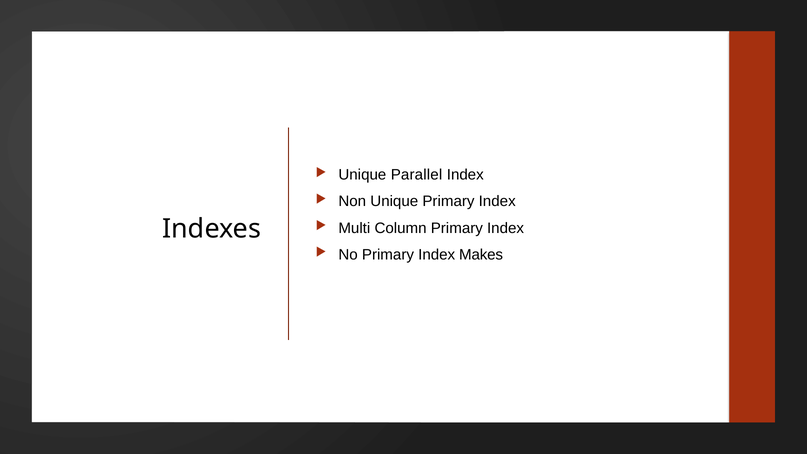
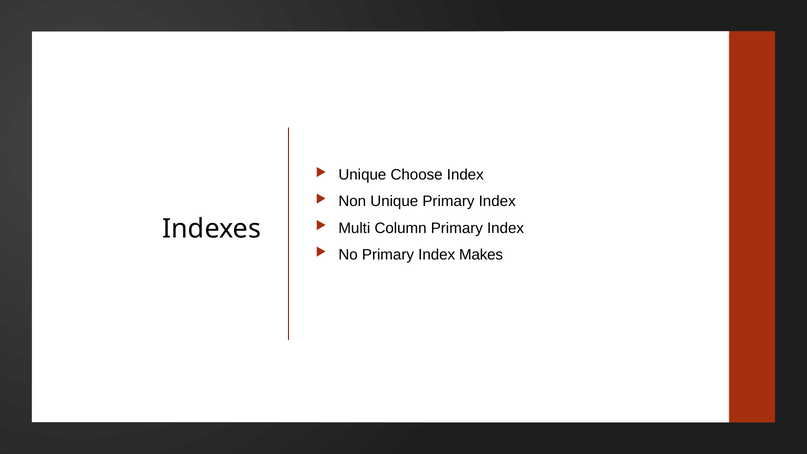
Parallel: Parallel -> Choose (417, 175)
